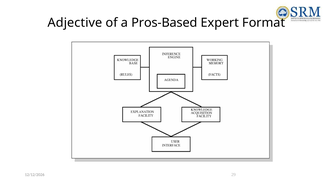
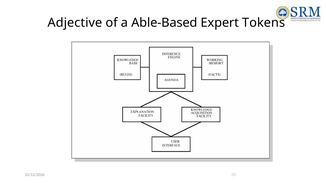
Pros-Based: Pros-Based -> Able-Based (164, 23)
Format: Format -> Tokens (264, 23)
